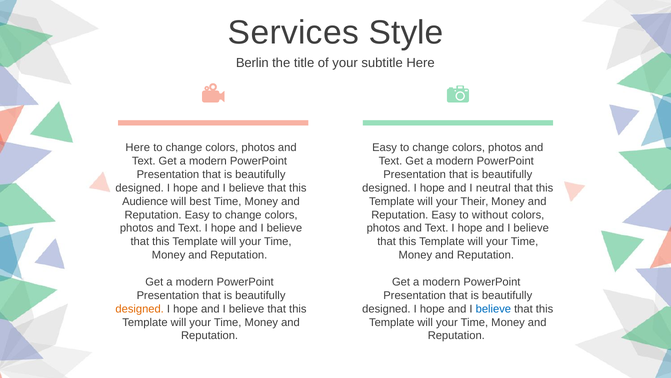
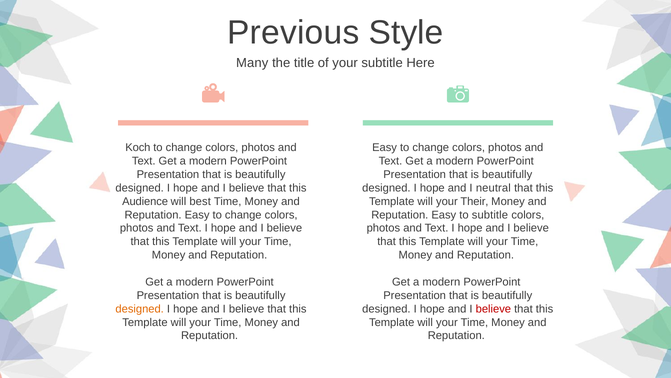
Services: Services -> Previous (293, 33)
Berlin: Berlin -> Many (252, 63)
Here: Here -> Koch (138, 147)
to without: without -> subtitle (490, 215)
believe colour: blue -> red (493, 308)
